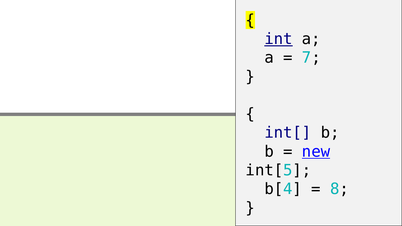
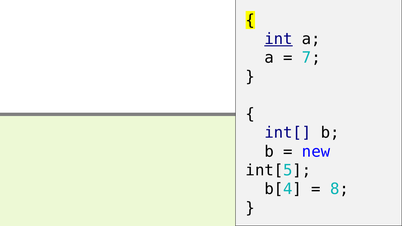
new underline: present -> none (316, 152)
